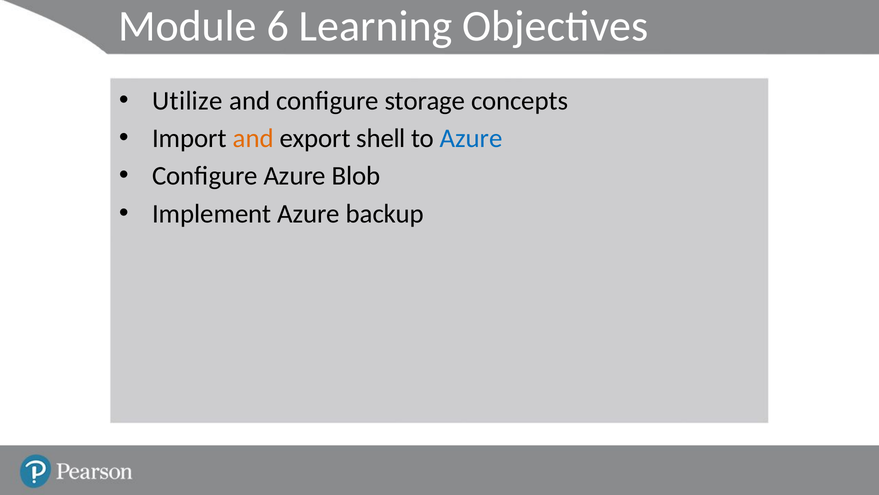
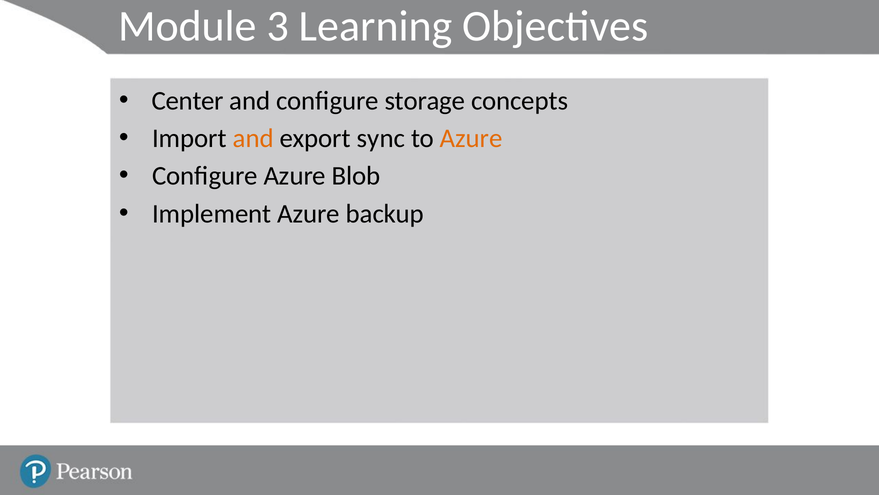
6: 6 -> 3 (278, 26)
Utilize: Utilize -> Center (188, 101)
shell: shell -> sync (381, 138)
Azure colour: blue -> orange (471, 138)
